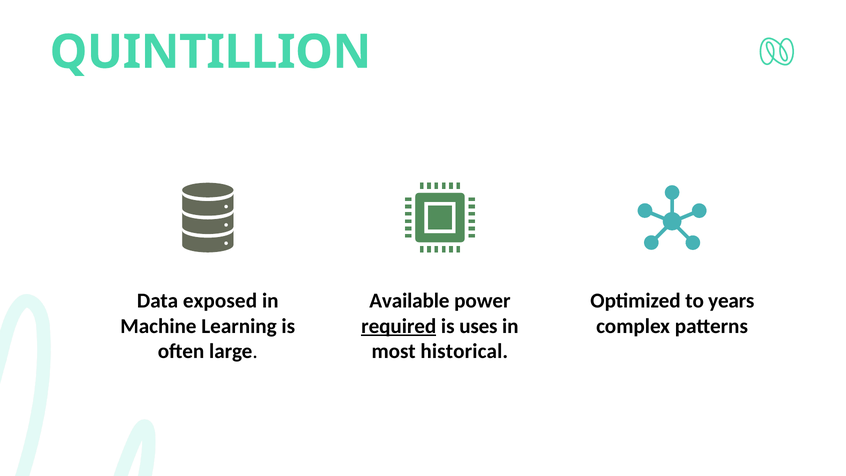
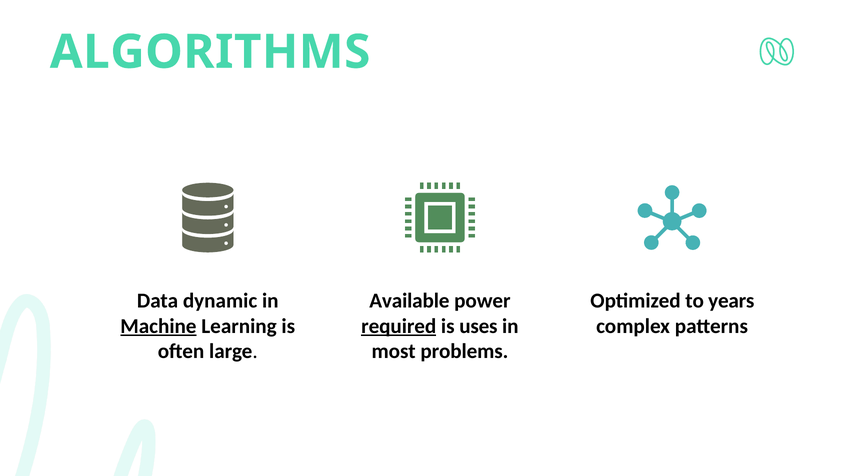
QUINTILLION: QUINTILLION -> ALGORITHMS (210, 52)
exposed: exposed -> dynamic (220, 301)
Machine underline: none -> present (158, 326)
historical: historical -> problems (464, 351)
